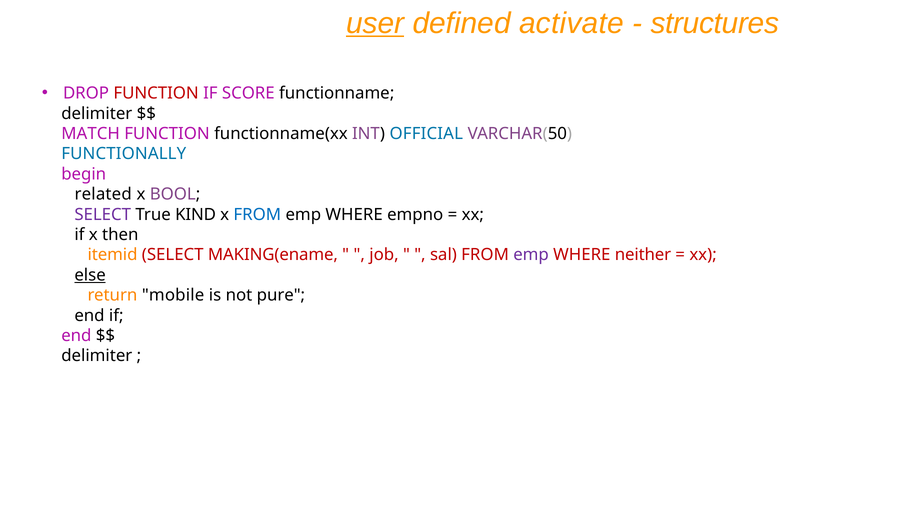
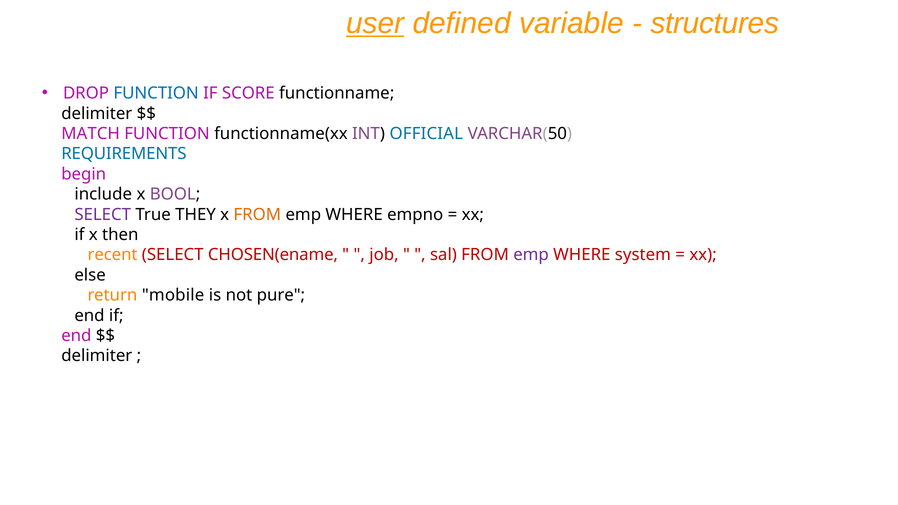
activate: activate -> variable (572, 23)
FUNCTION colour: red -> blue (156, 93)
FUNCTIONALLY: FUNCTIONALLY -> REQUIREMENTS (124, 154)
related: related -> include (103, 194)
KIND: KIND -> THEY (196, 215)
FROM colour: blue -> orange (257, 215)
itemid: itemid -> recent (113, 255)
MAKING(ename: MAKING(ename -> CHOSEN(ename (273, 255)
neither: neither -> system (643, 255)
else underline: present -> none (90, 275)
